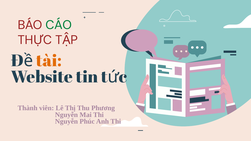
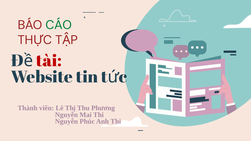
tài colour: orange -> red (49, 61)
